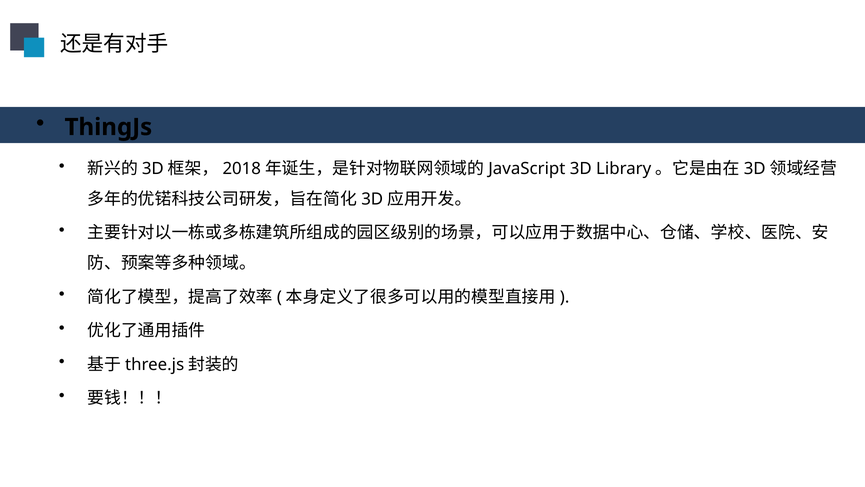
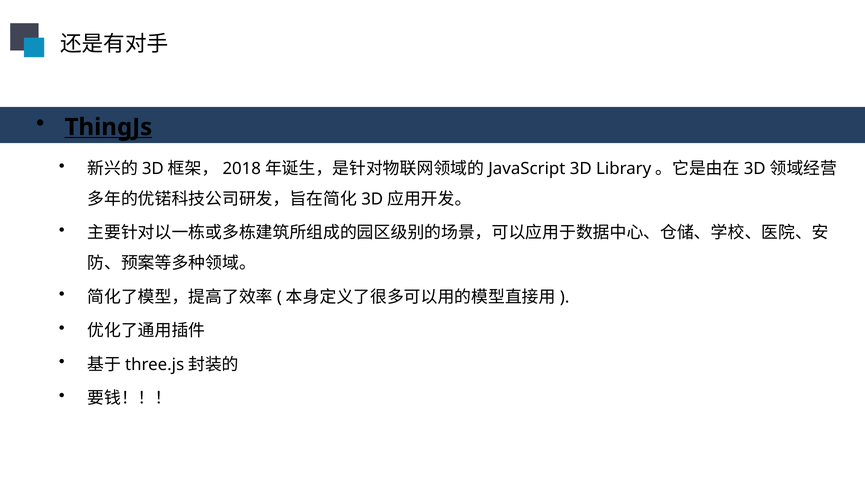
ThingJs underline: none -> present (108, 127)
